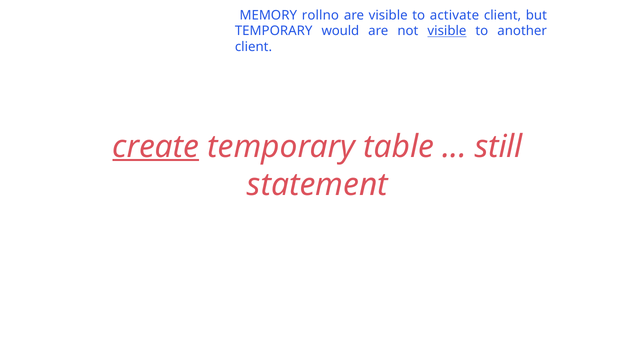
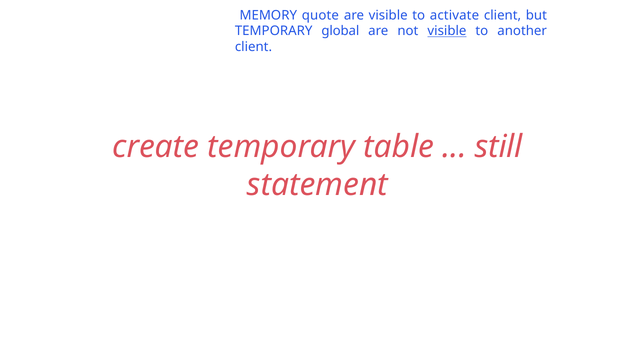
rollno: rollno -> quote (320, 15)
would: would -> global (340, 31)
create underline: present -> none (156, 147)
